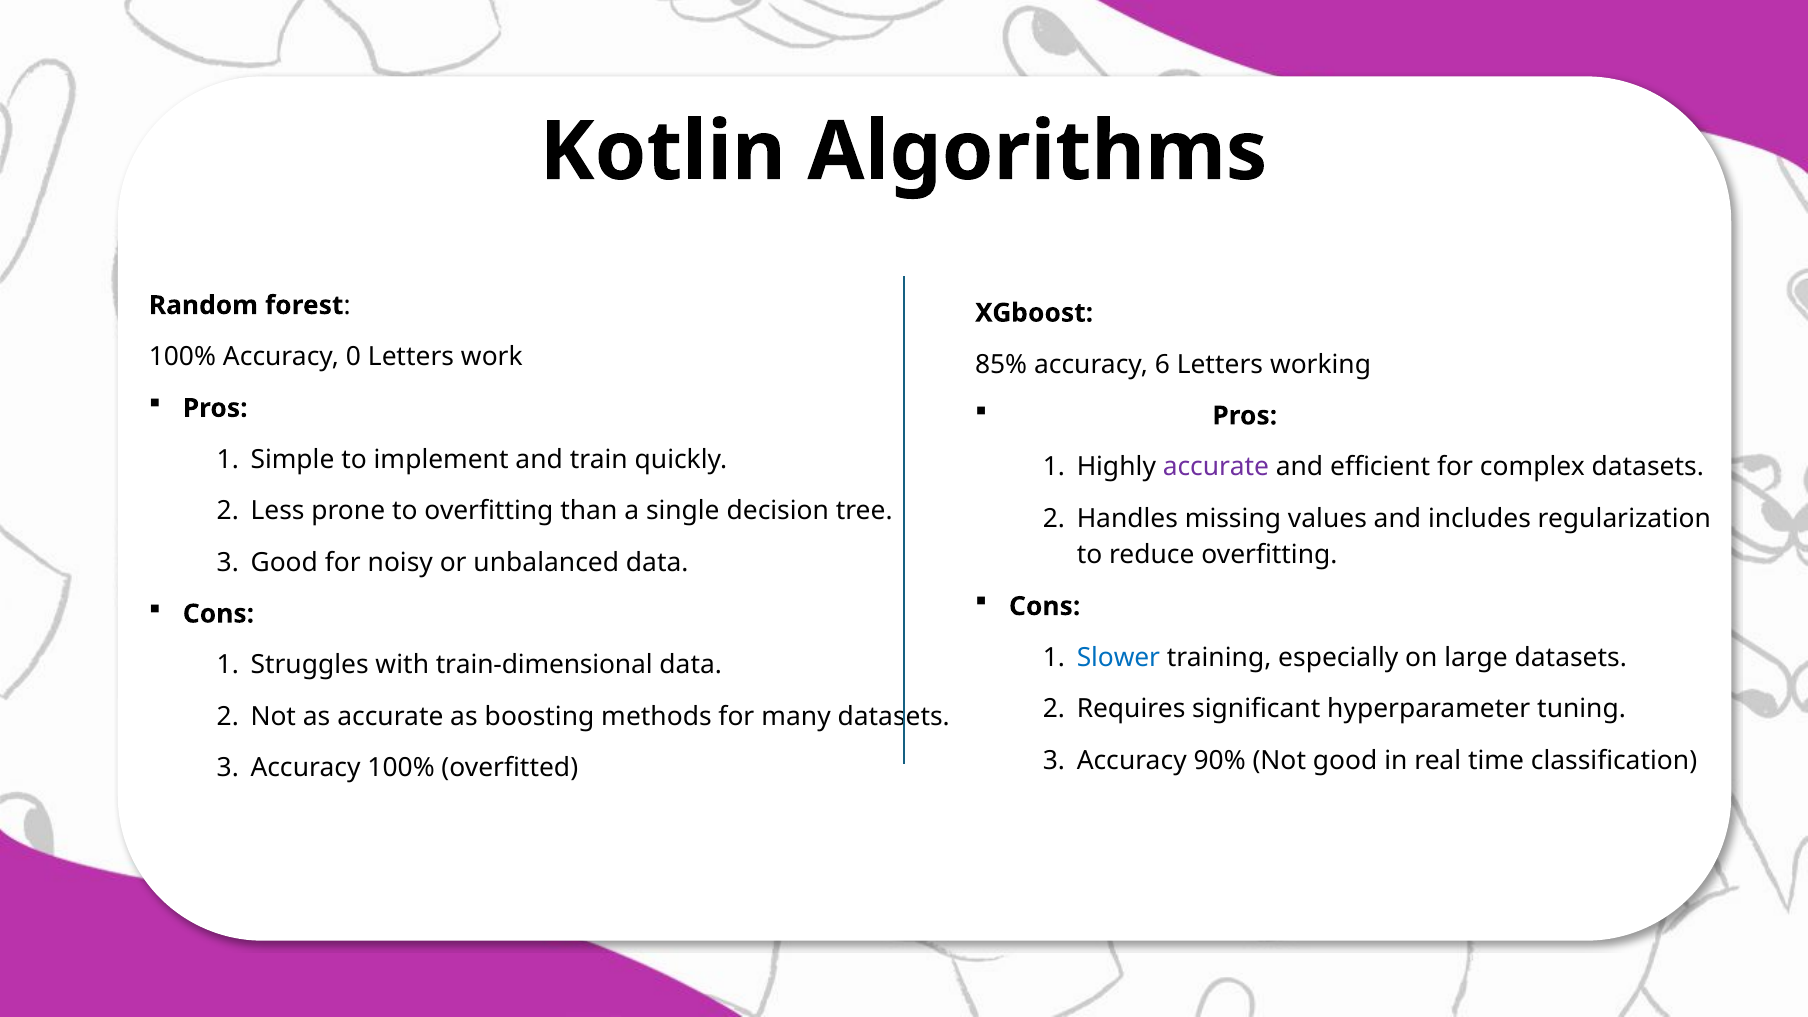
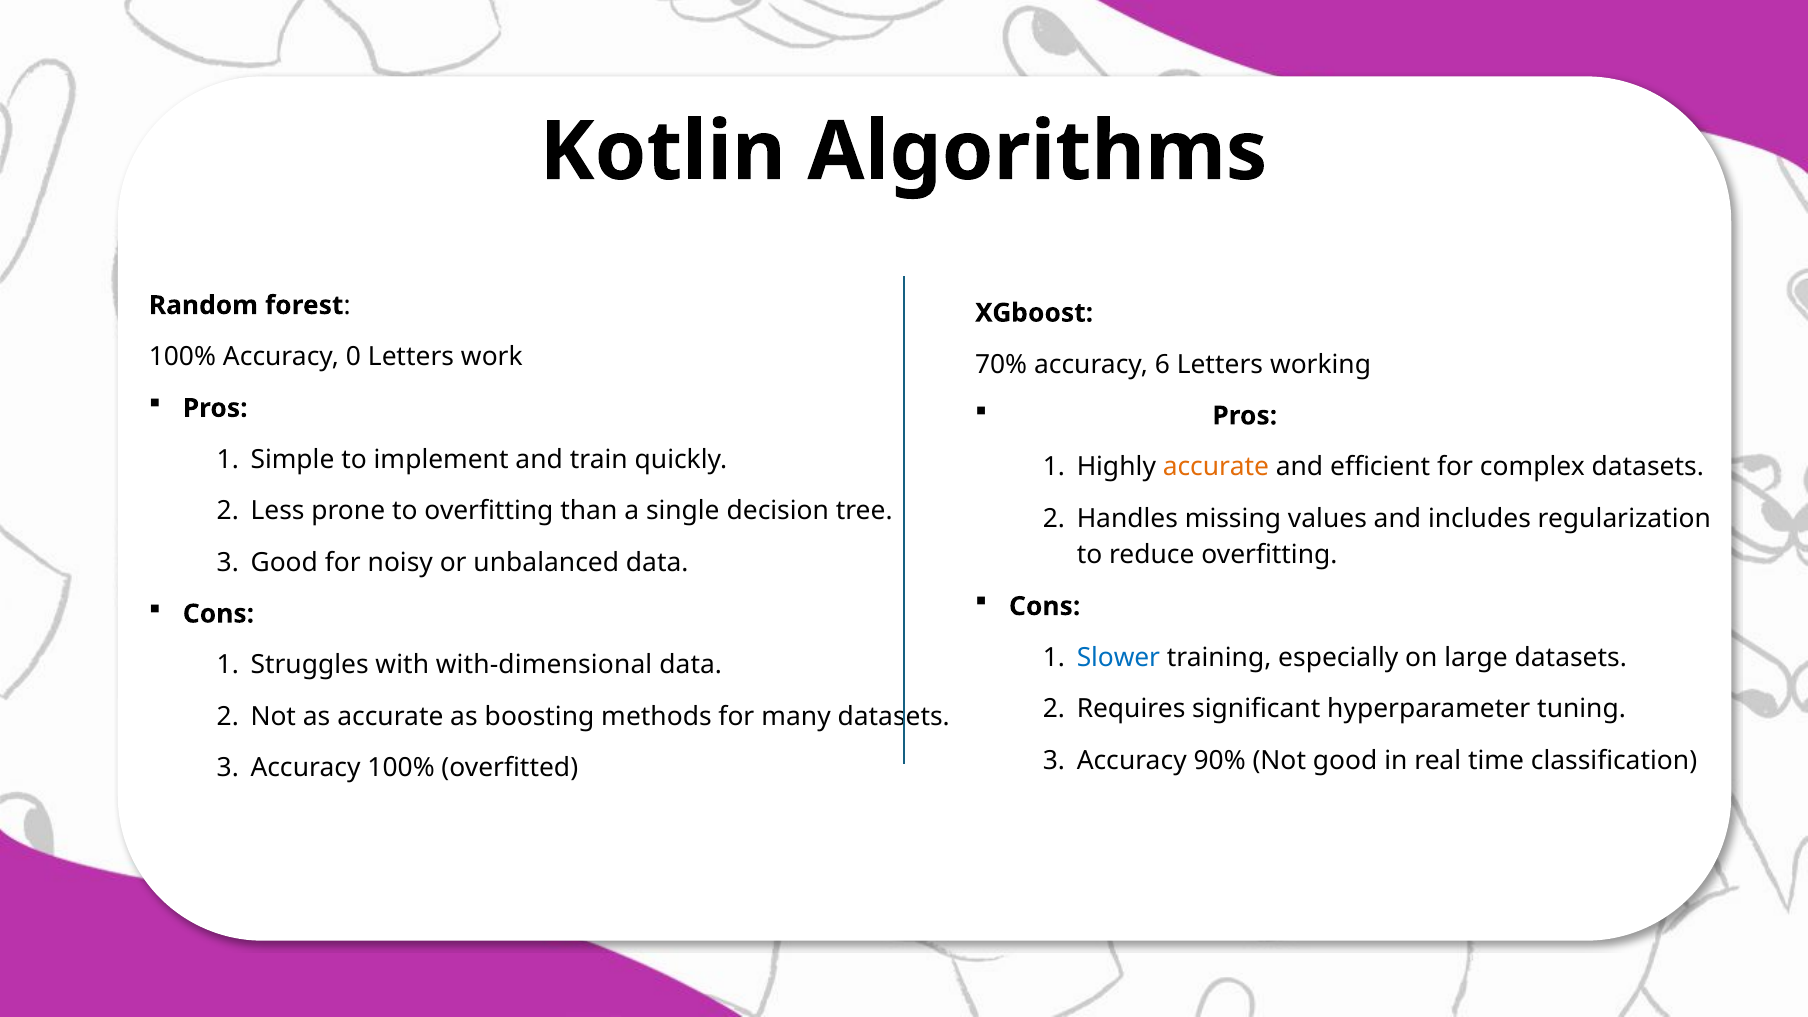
85%: 85% -> 70% (1001, 364)
accurate colour: purple -> orange (1216, 467)
train-dimensional: train-dimensional -> with-dimensional (544, 665)
